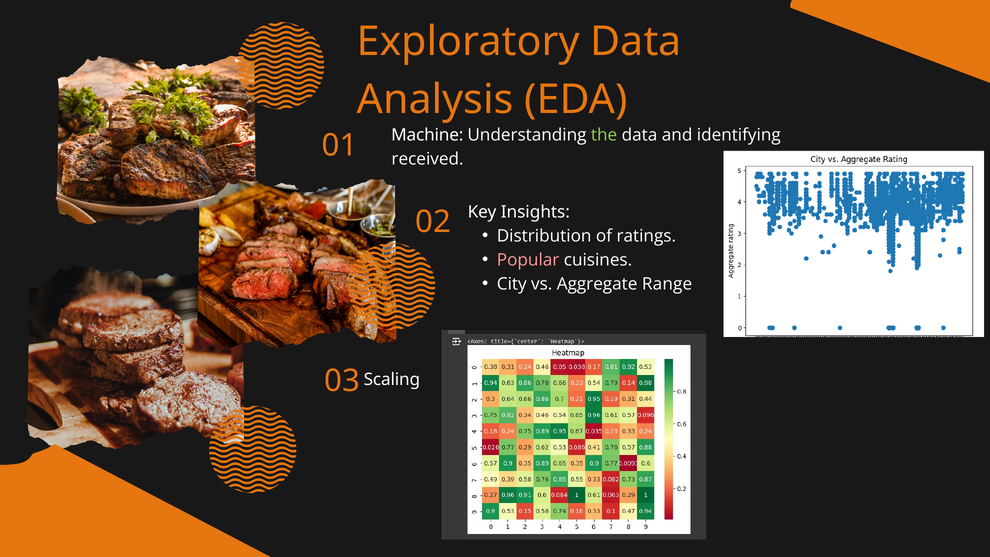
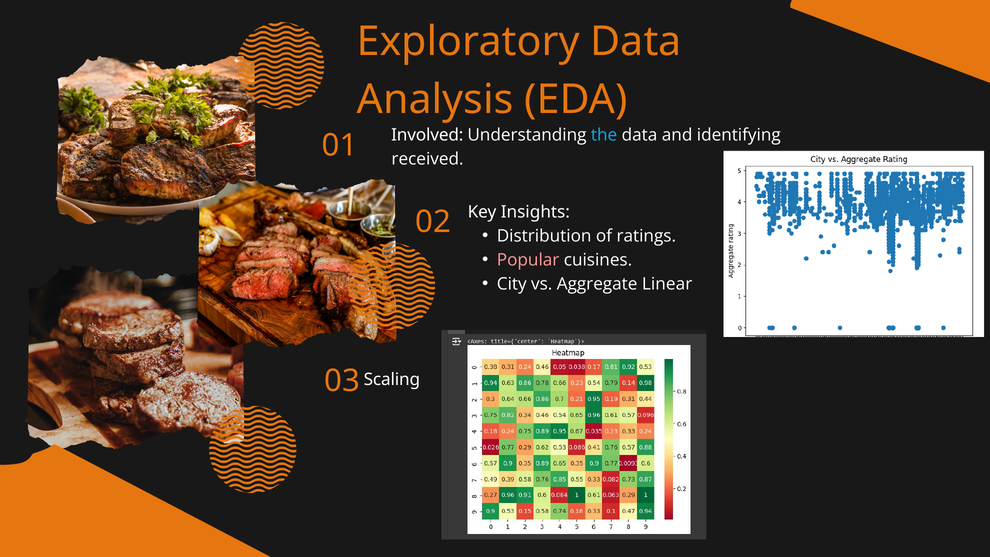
Machine: Machine -> Involved (427, 135)
the colour: light green -> light blue (604, 135)
Range: Range -> Linear (667, 284)
